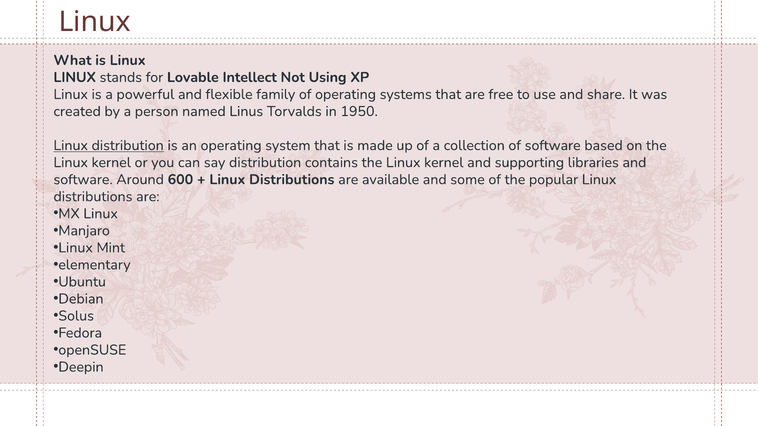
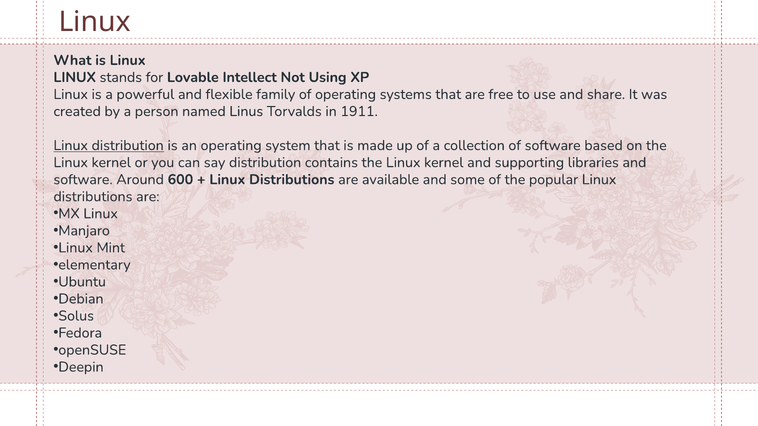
1950: 1950 -> 1911 (359, 111)
